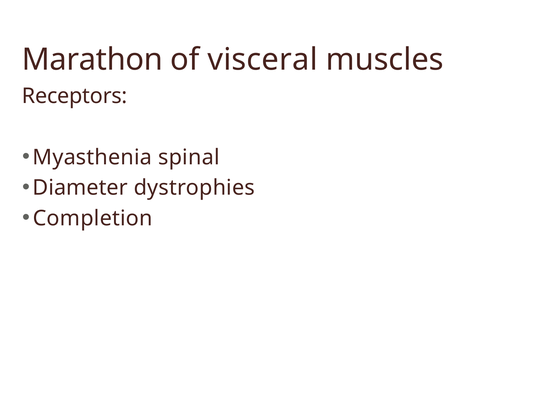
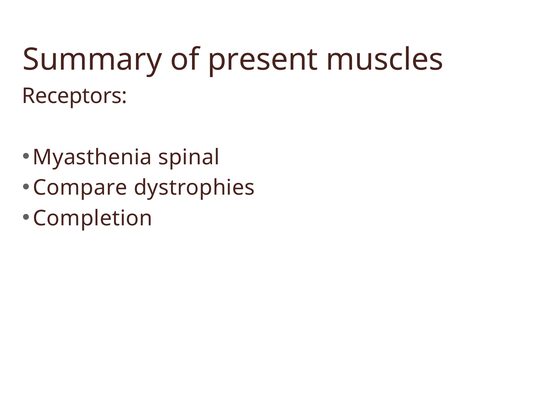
Marathon: Marathon -> Summary (92, 60)
visceral: visceral -> present (263, 60)
Diameter: Diameter -> Compare (80, 188)
